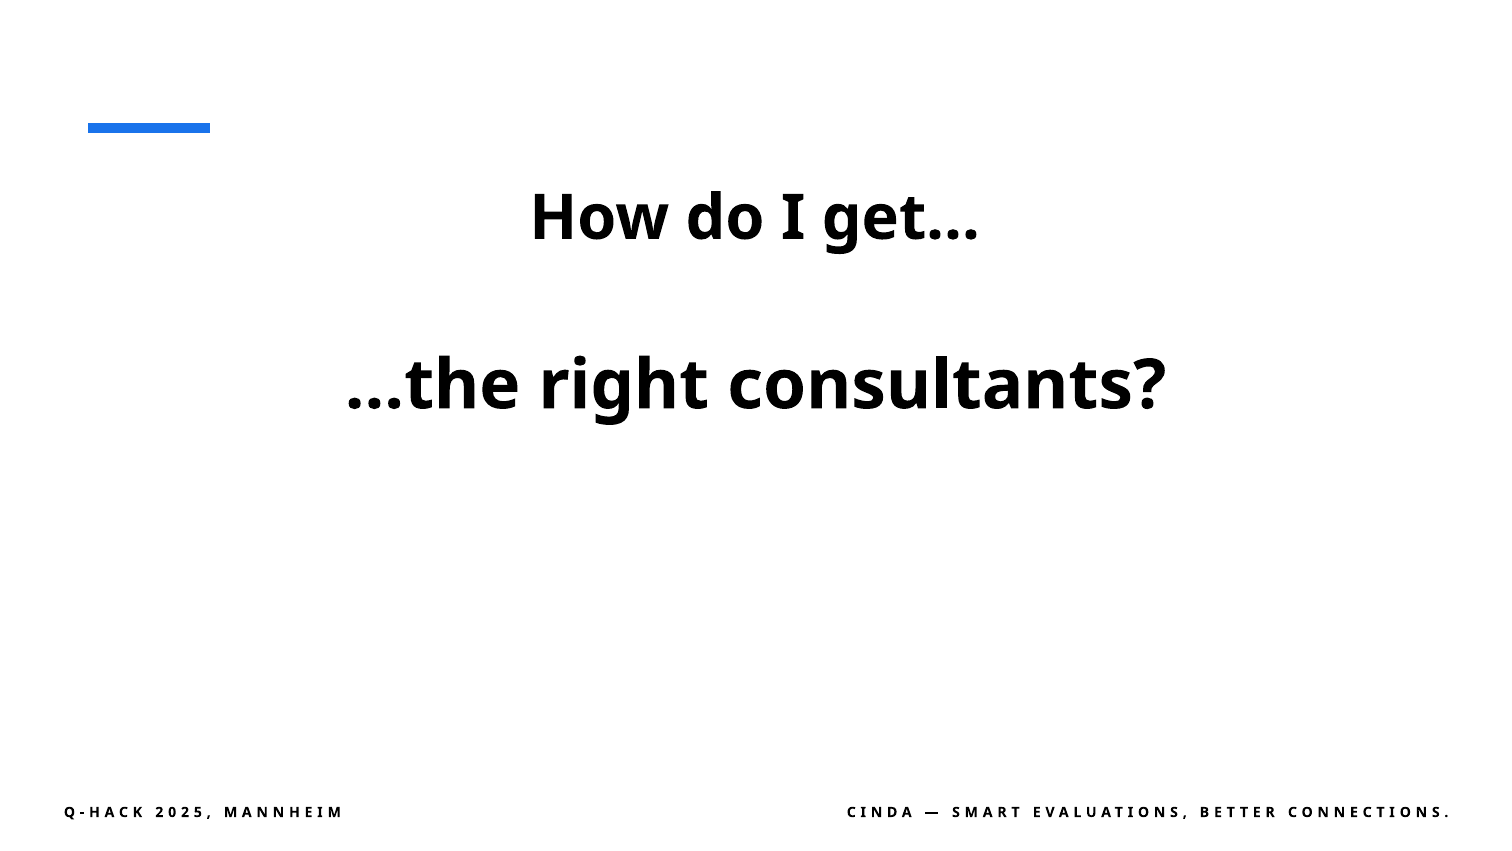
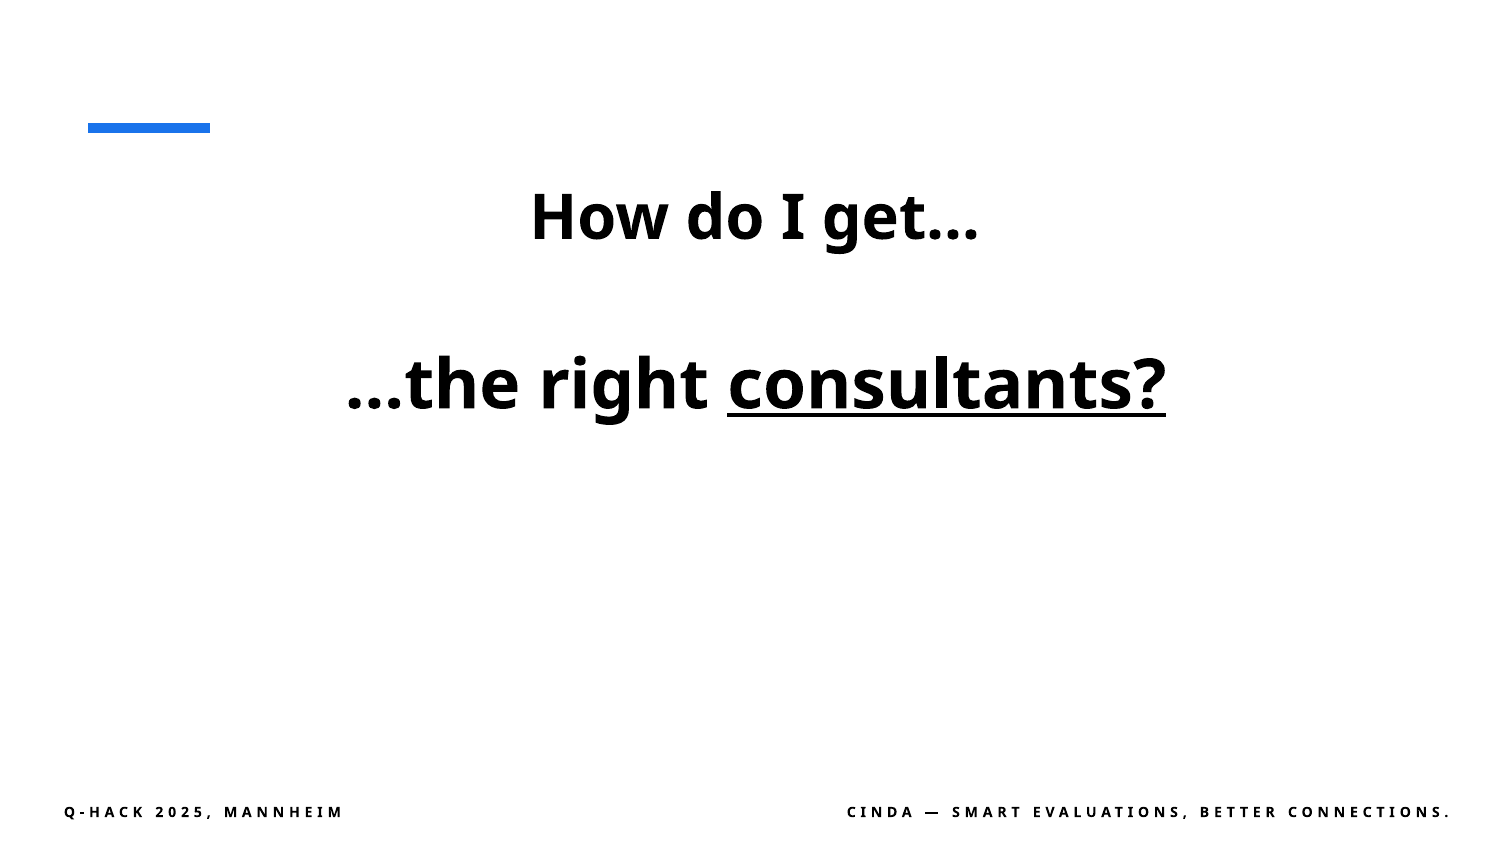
consultants underline: none -> present (947, 385)
